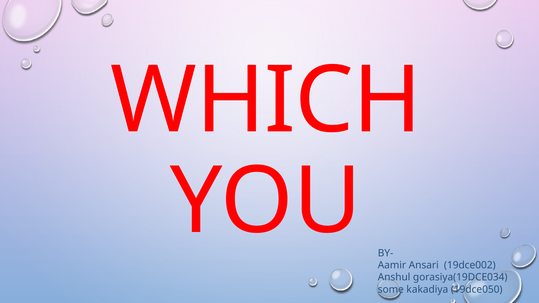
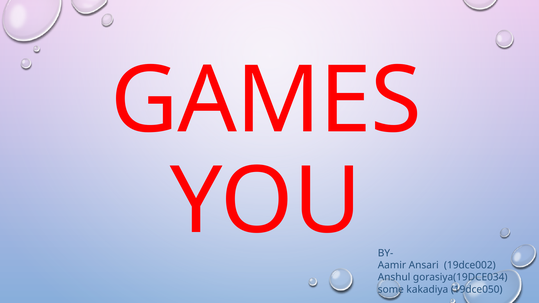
WHICH: WHICH -> GAMES (266, 101)
